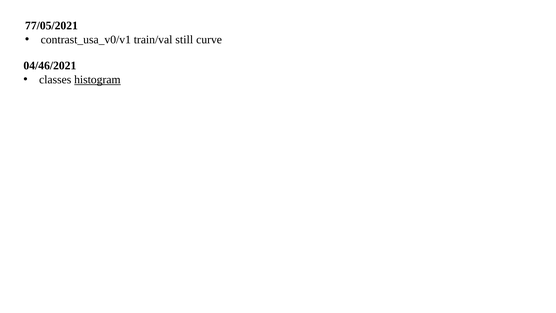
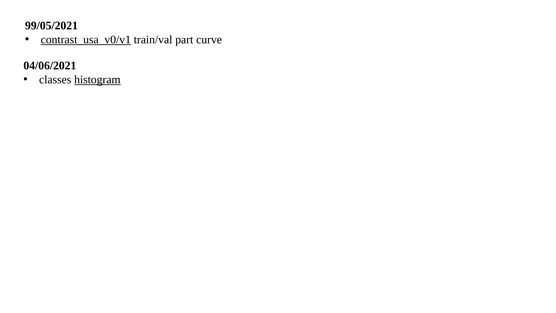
77/05/2021: 77/05/2021 -> 99/05/2021 (51, 26)
contrast_usa_v0/v1 underline: none -> present (86, 39)
still: still -> part (184, 39)
04/46/2021: 04/46/2021 -> 04/06/2021 (50, 66)
